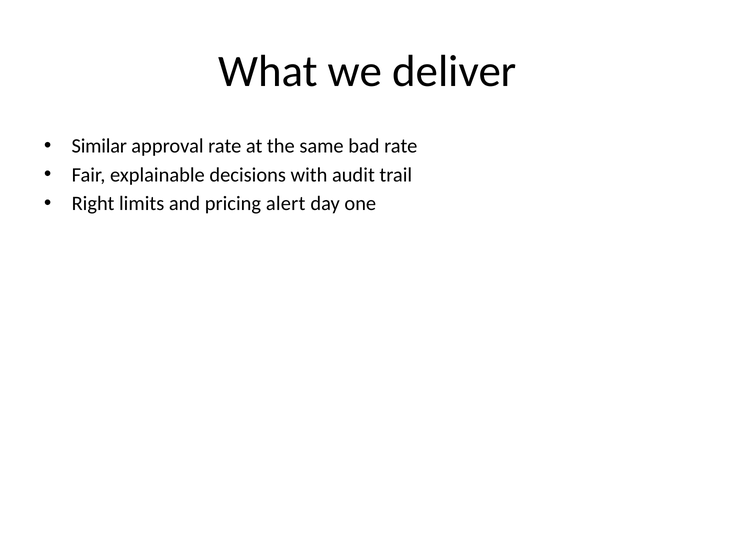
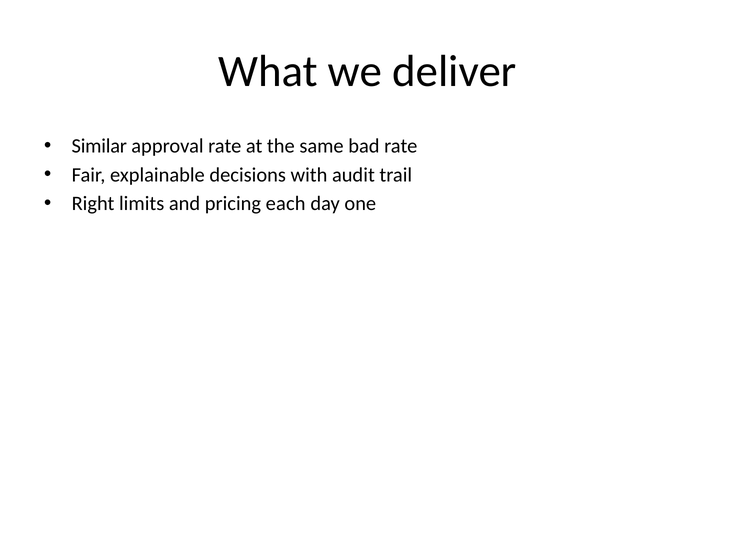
alert: alert -> each (286, 203)
